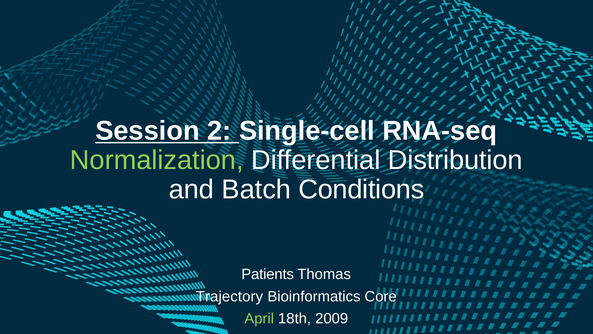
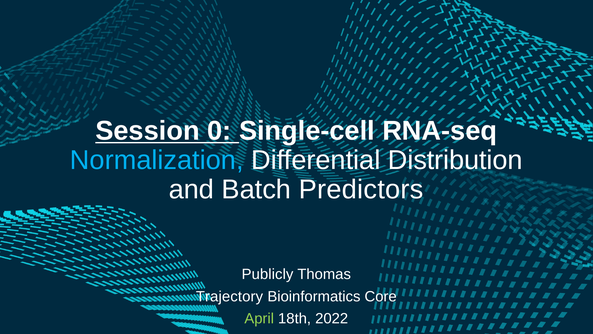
2: 2 -> 0 (219, 131)
Normalization colour: light green -> light blue (157, 160)
Conditions: Conditions -> Predictors (361, 189)
Patients: Patients -> Publicly (268, 274)
2009: 2009 -> 2022 (332, 318)
